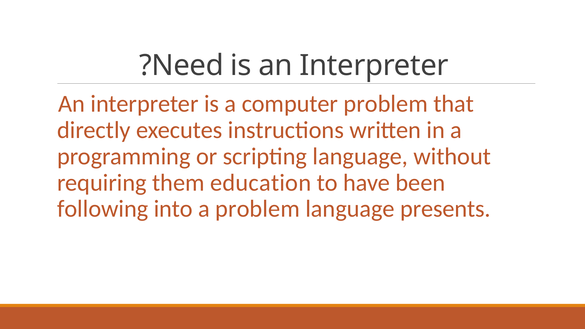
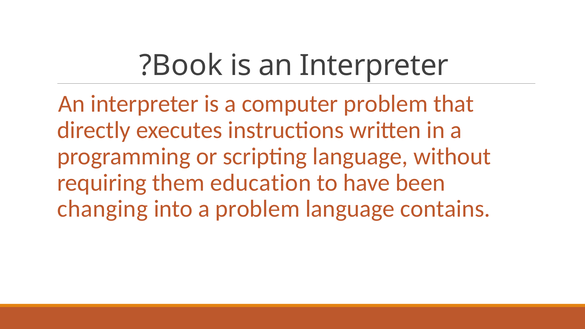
Need: Need -> Book (187, 66)
following: following -> changing (103, 209)
presents: presents -> contains (445, 209)
